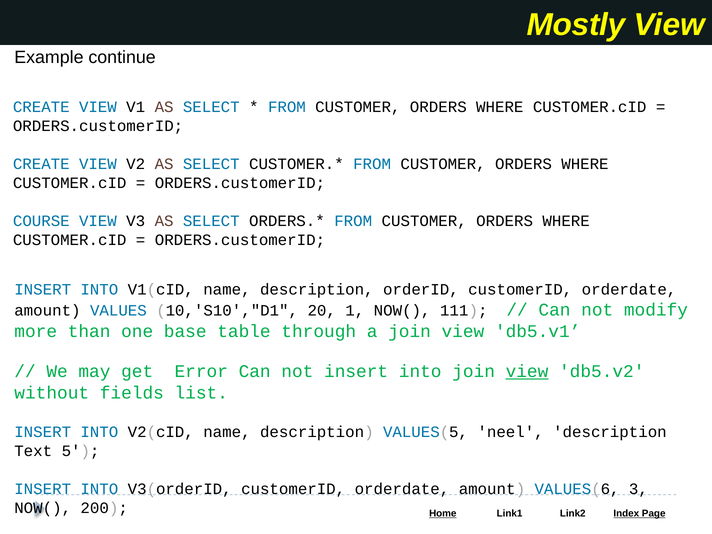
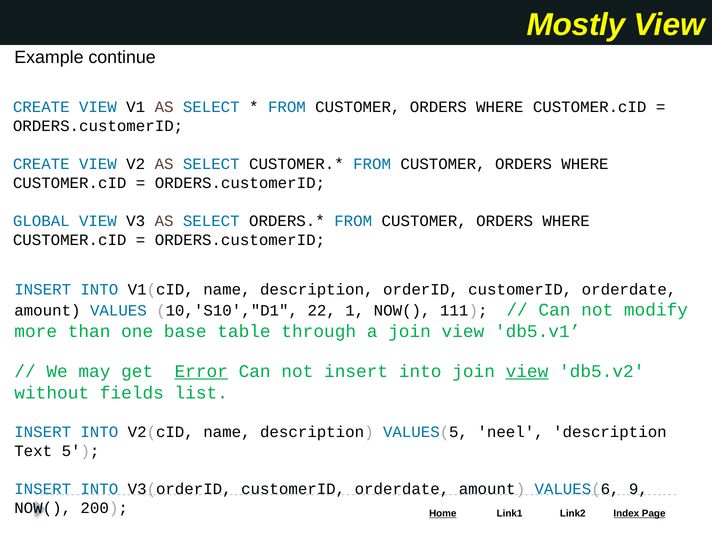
COURSE: COURSE -> GLOBAL (41, 221)
20: 20 -> 22 (322, 311)
Error underline: none -> present (201, 372)
3: 3 -> 9 (638, 489)
